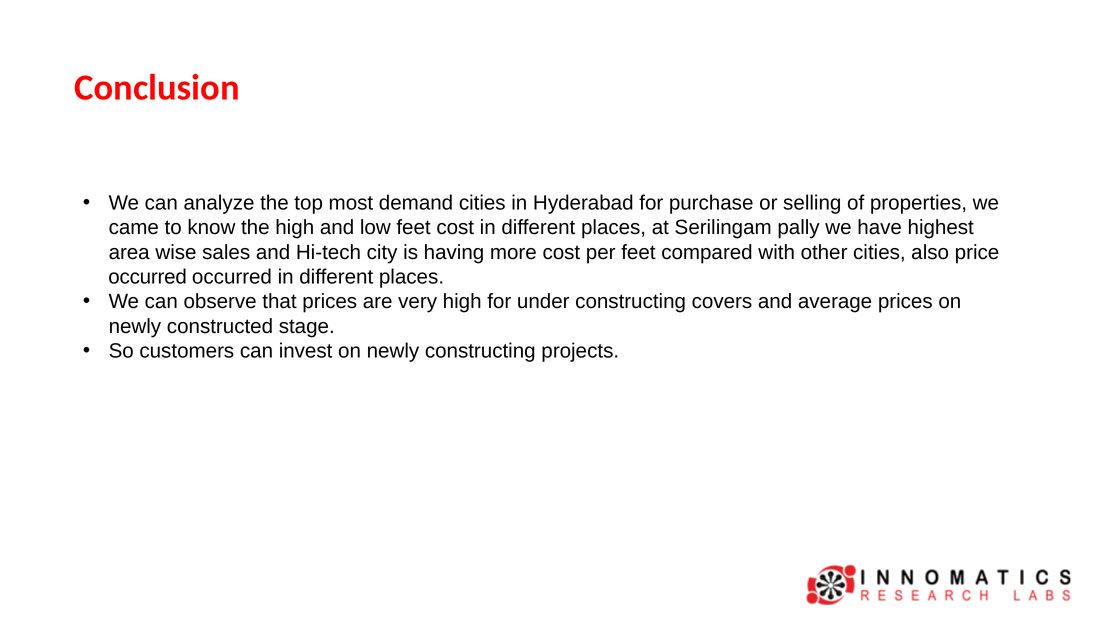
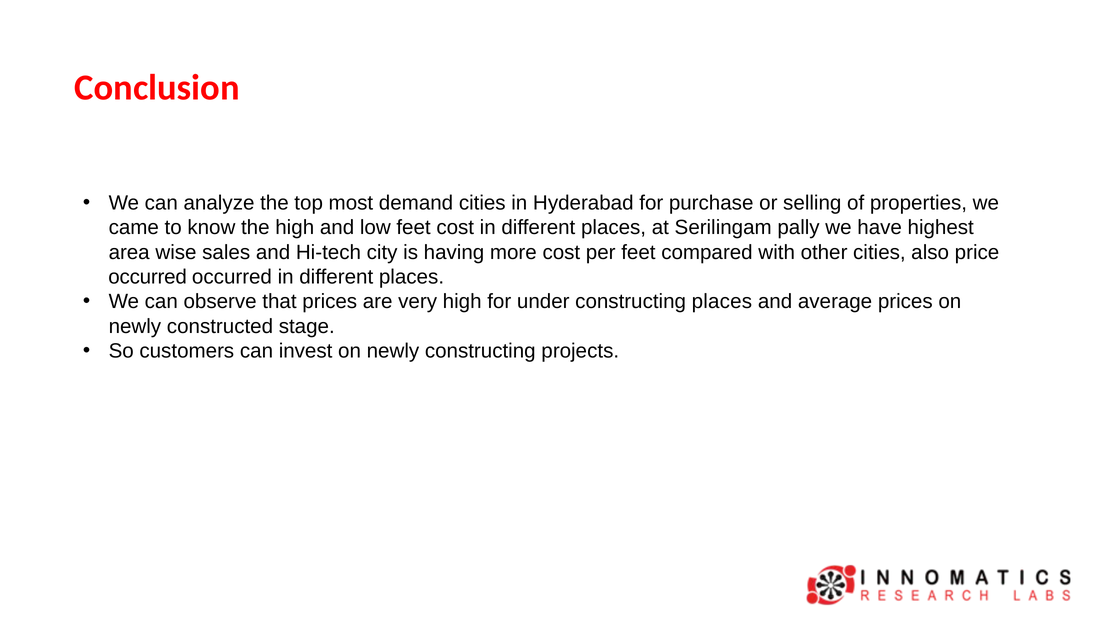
constructing covers: covers -> places (722, 302)
